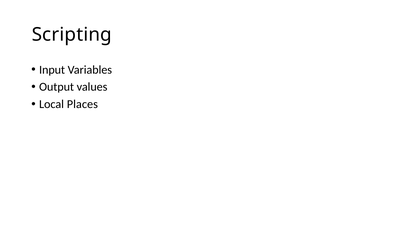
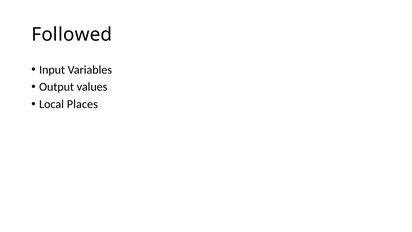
Scripting: Scripting -> Followed (72, 35)
